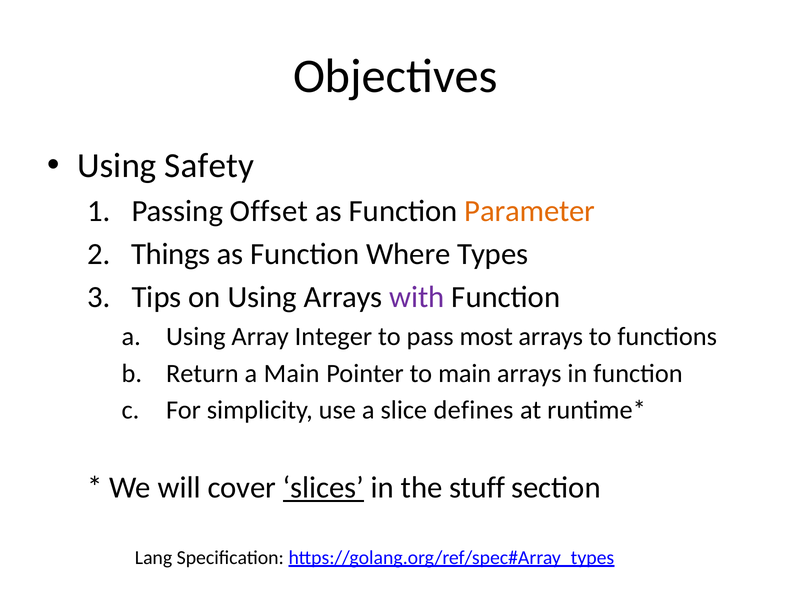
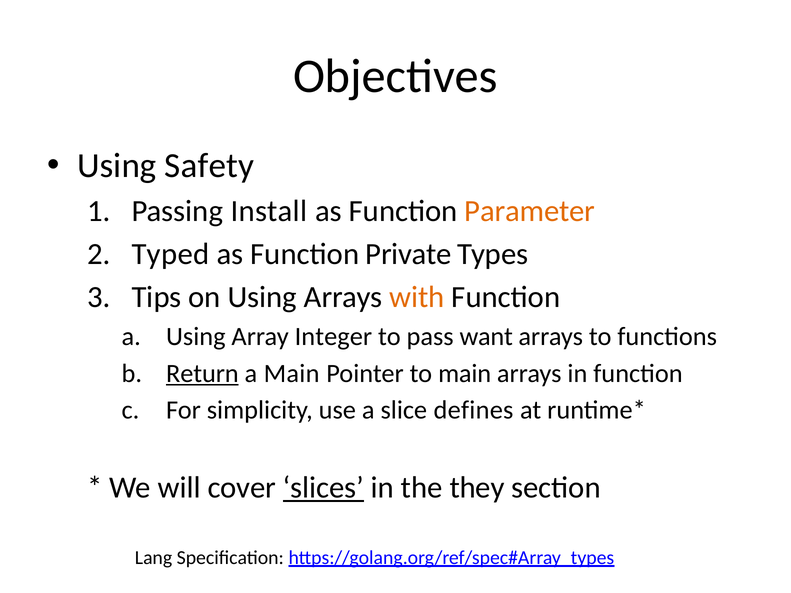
Offset: Offset -> Install (269, 211)
Things: Things -> Typed (171, 254)
Where: Where -> Private (408, 254)
with colour: purple -> orange (417, 297)
most: most -> want (486, 337)
Return underline: none -> present (202, 373)
stuff: stuff -> they (477, 488)
